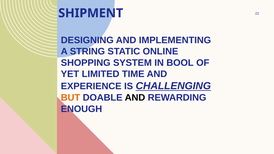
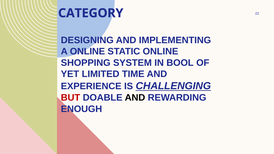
SHIPMENT: SHIPMENT -> CATEGORY (91, 13)
A STRING: STRING -> ONLINE (87, 52)
BUT colour: orange -> red (71, 98)
